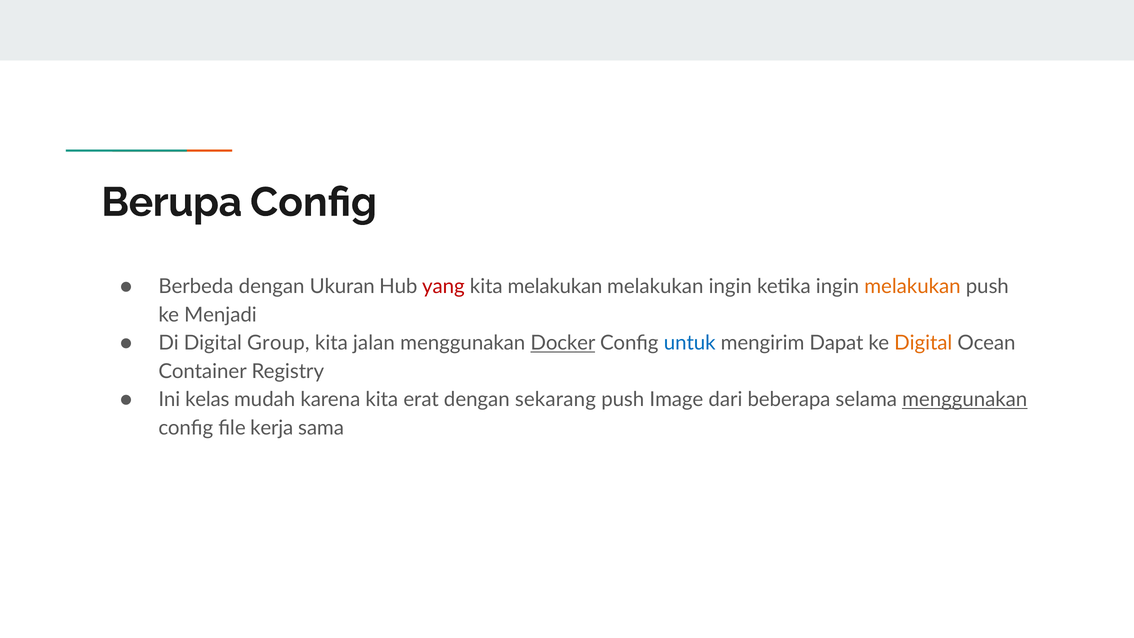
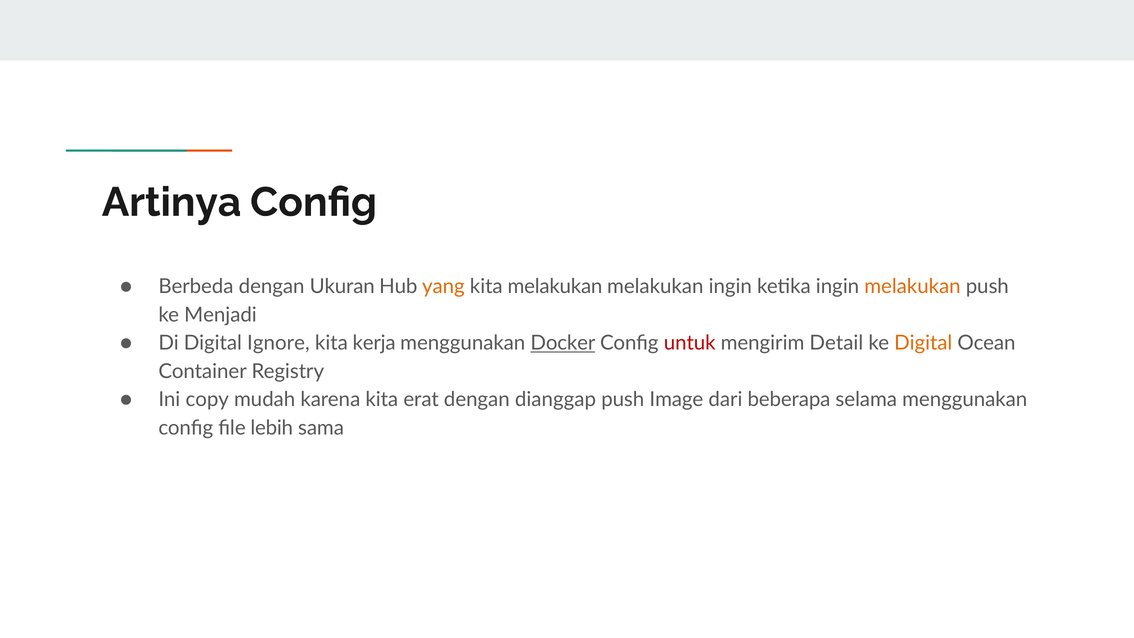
Berupa: Berupa -> Artinya (172, 202)
yang colour: red -> orange (443, 287)
Group: Group -> Ignore (278, 343)
jalan: jalan -> kerja (374, 343)
untuk colour: blue -> red (690, 343)
Dapat: Dapat -> Detail (836, 343)
kelas: kelas -> copy (207, 400)
sekarang: sekarang -> dianggap (555, 400)
menggunakan underline: present -> none (965, 400)
kerja: kerja -> lebih (272, 428)
